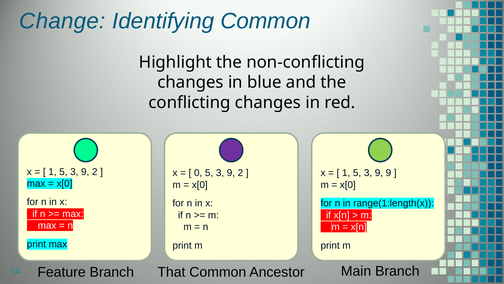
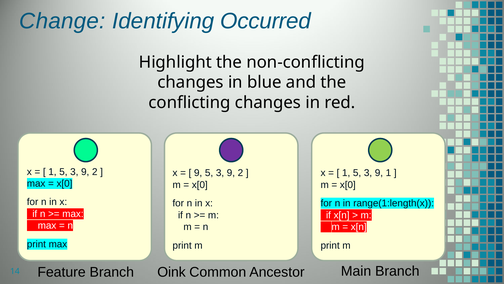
Identifying Common: Common -> Occurred (266, 21)
0: 0 -> 9 (198, 173)
9 9: 9 -> 1 (388, 173)
That: That -> Oink (171, 272)
